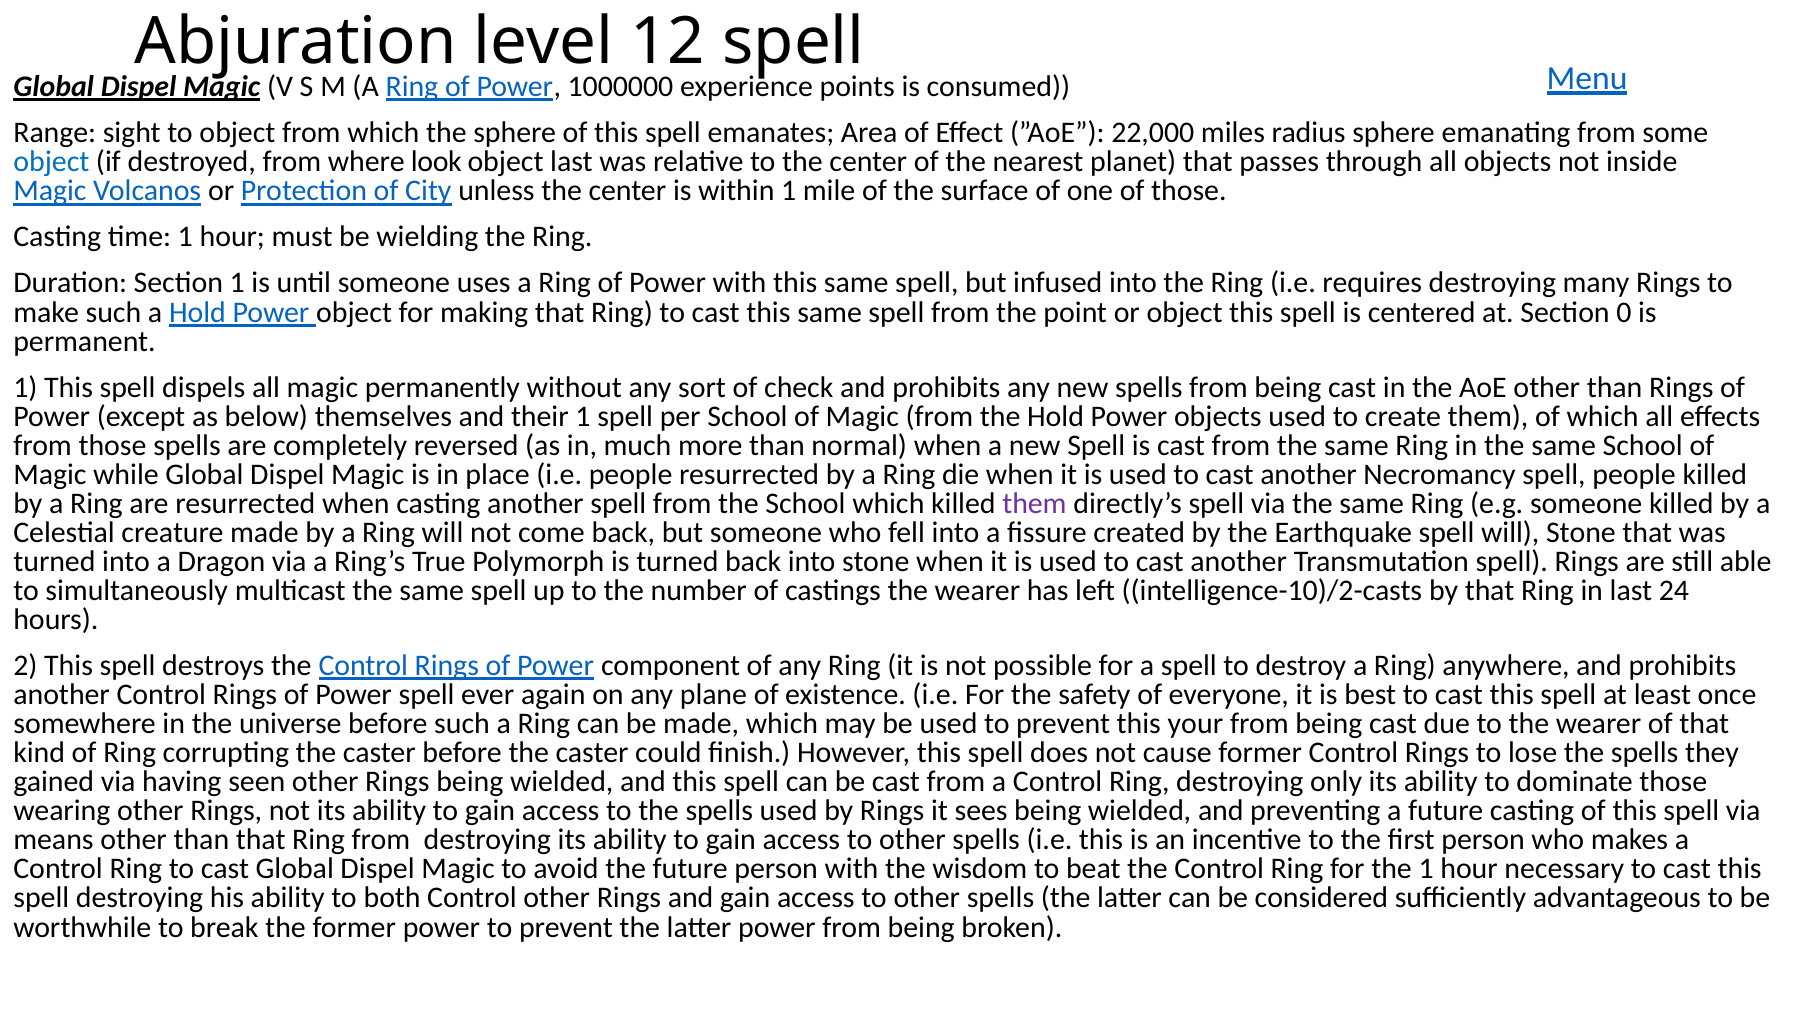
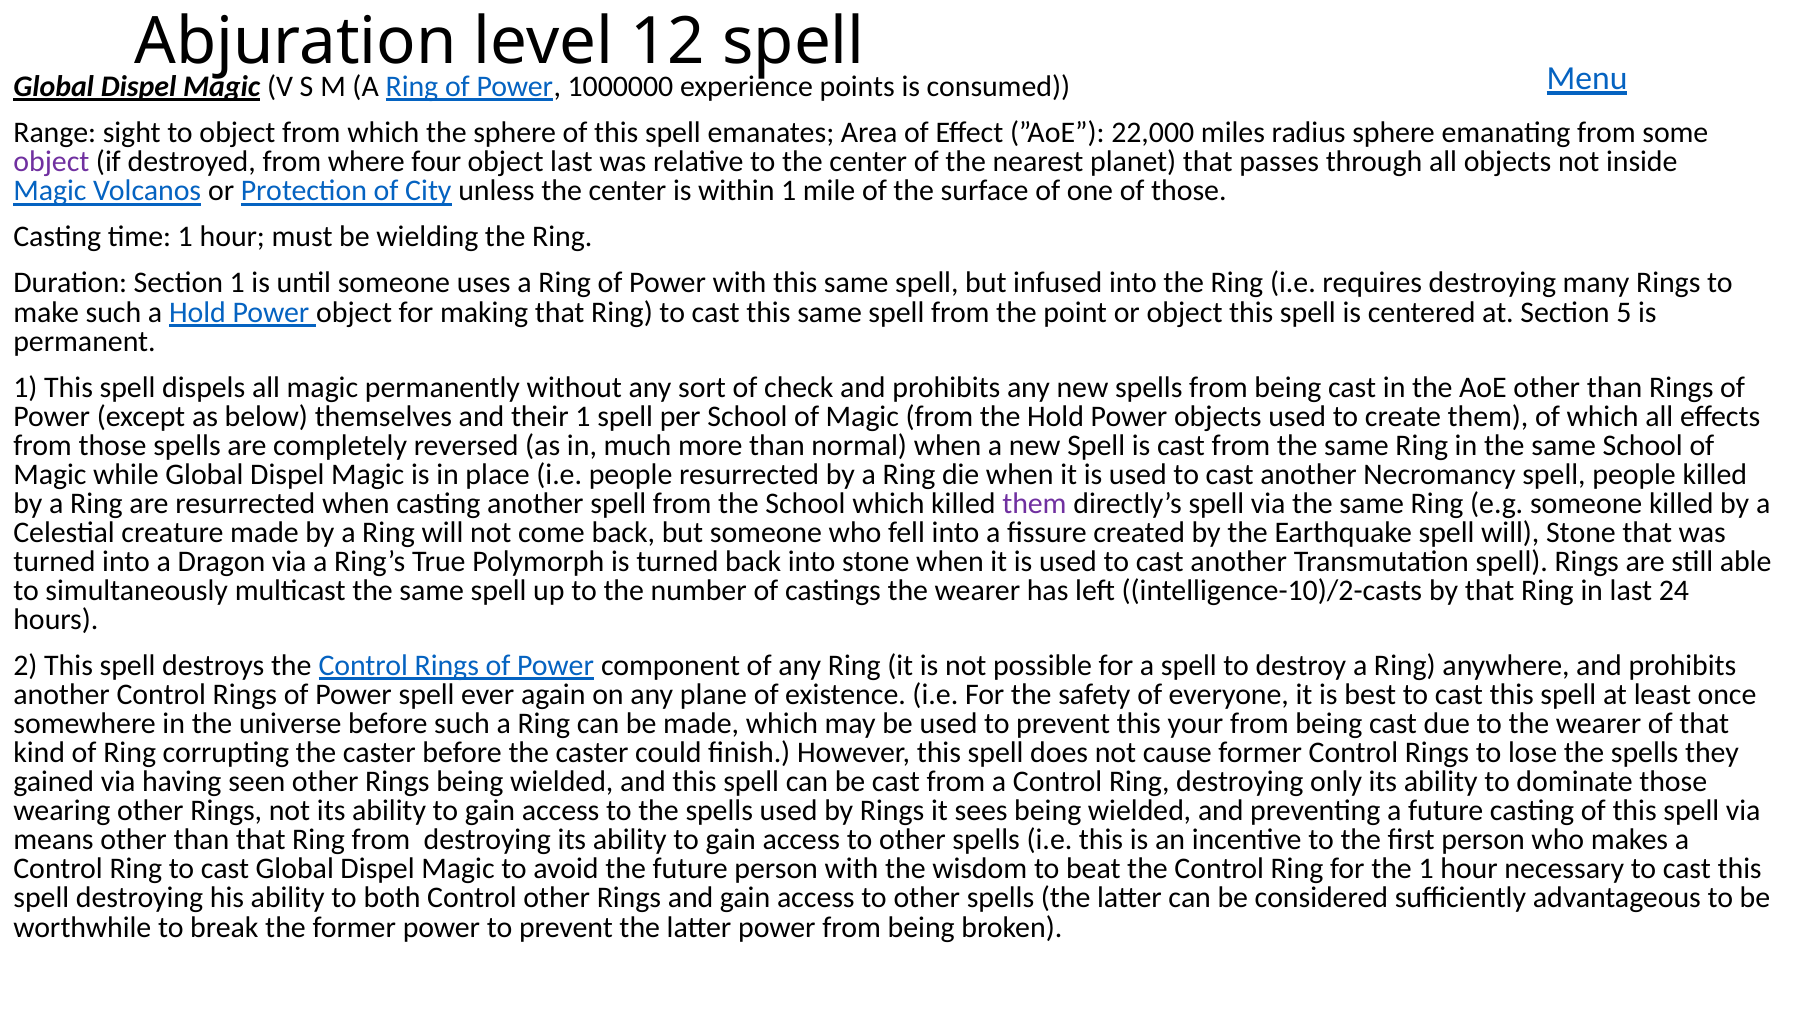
object colour: blue -> purple (51, 162)
look: look -> four (436, 162)
0: 0 -> 5 (1624, 313)
